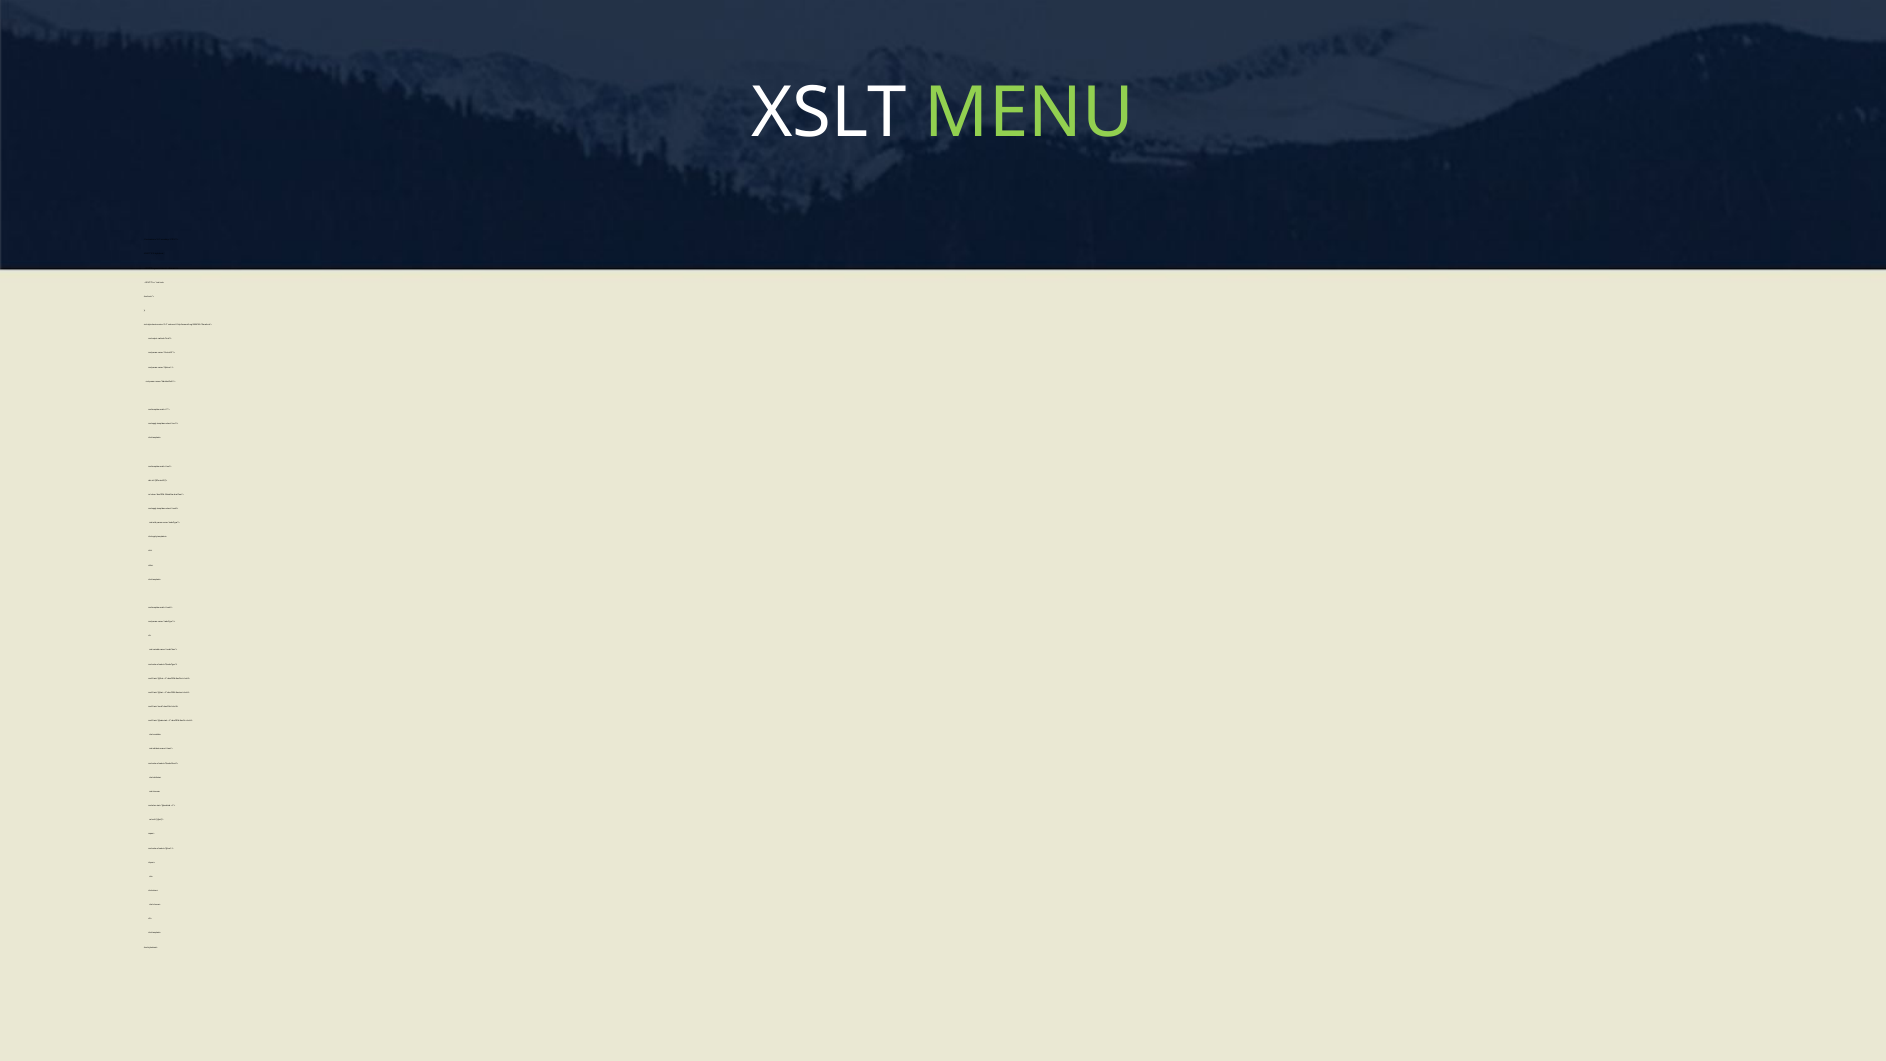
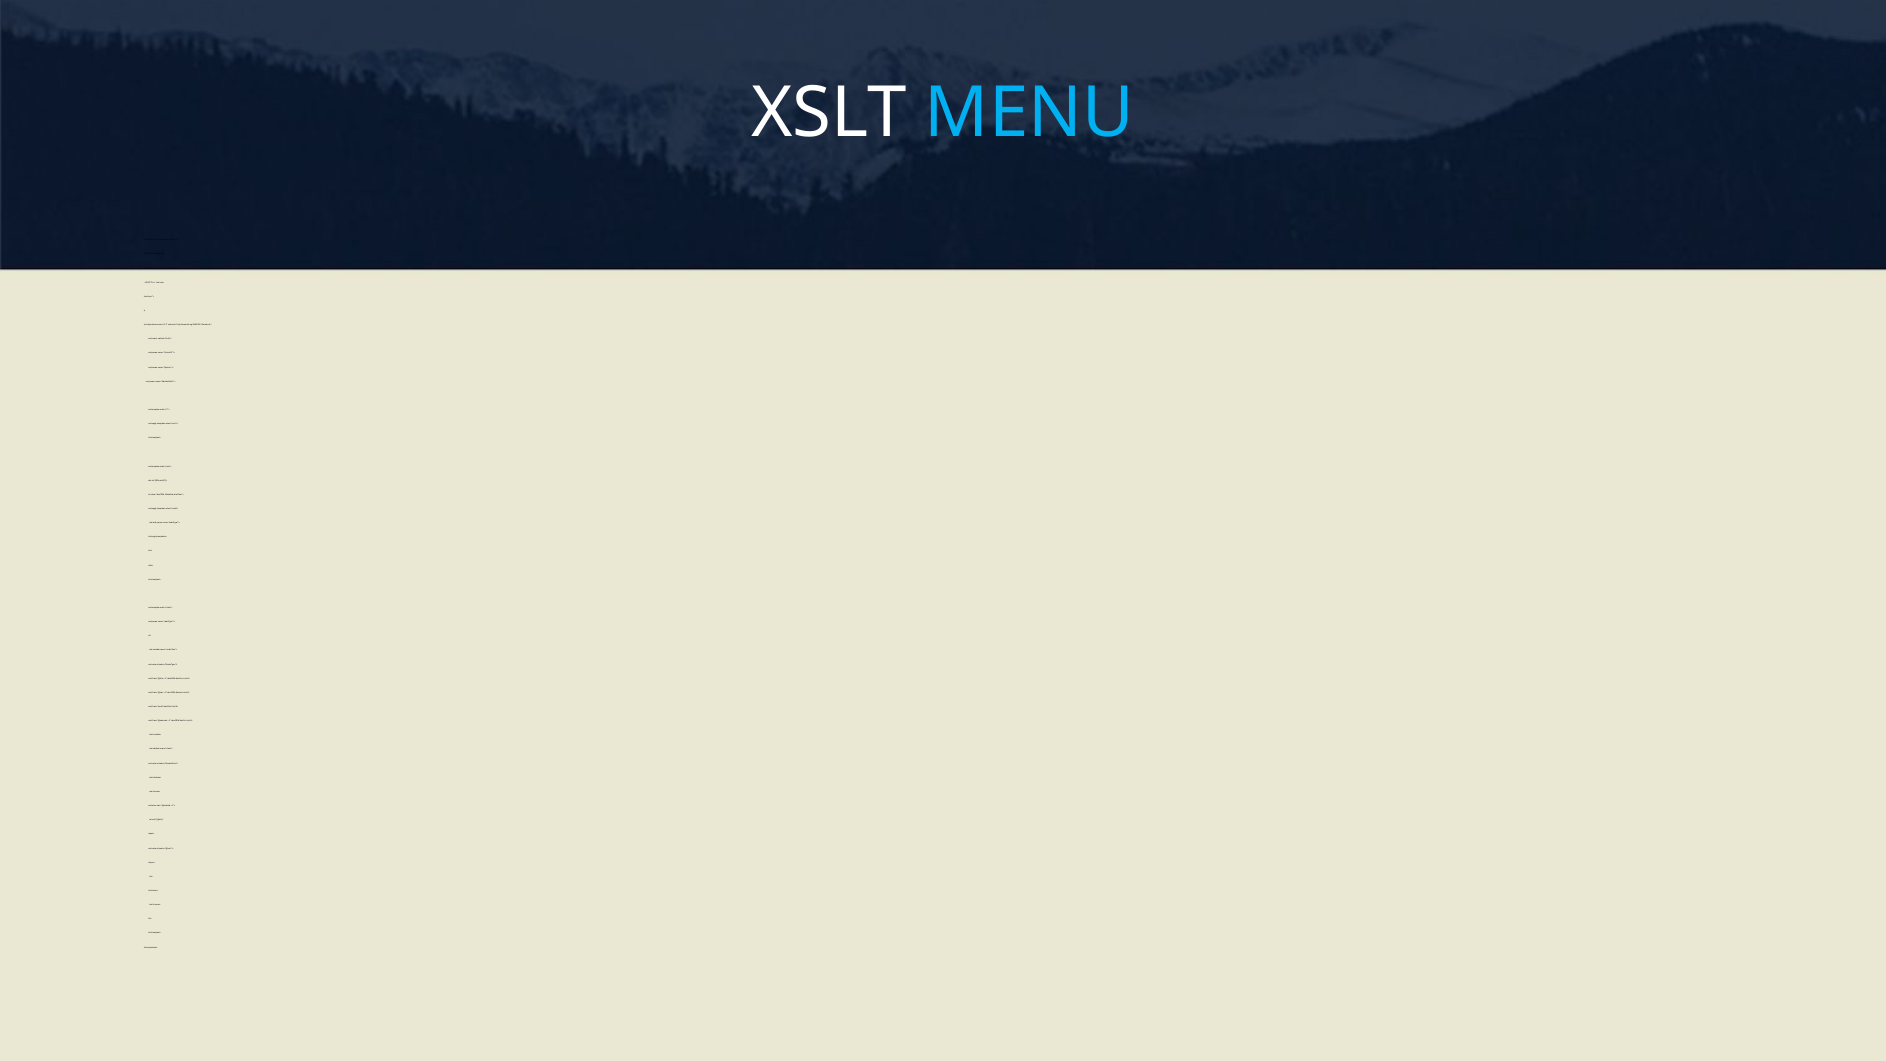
MENU colour: light green -> light blue (1029, 113)
